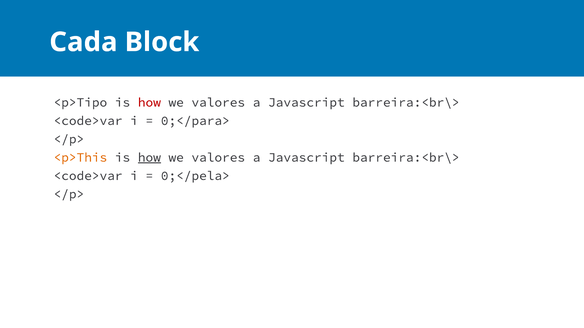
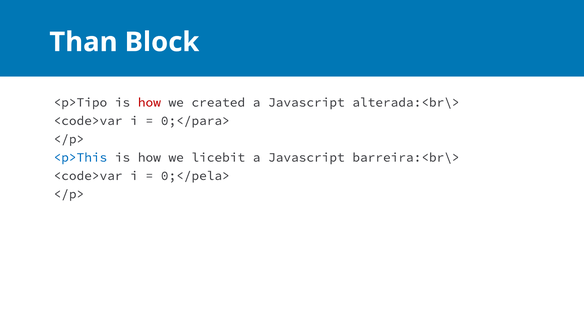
Cada: Cada -> Than (83, 42)
valores: valores -> created (218, 103)
barreira:<br\>: barreira:<br\> -> alterada:<br\> (406, 103)
<p>This colour: orange -> blue (80, 158)
how underline: present -> none (149, 158)
valores: valores -> licebit (218, 158)
